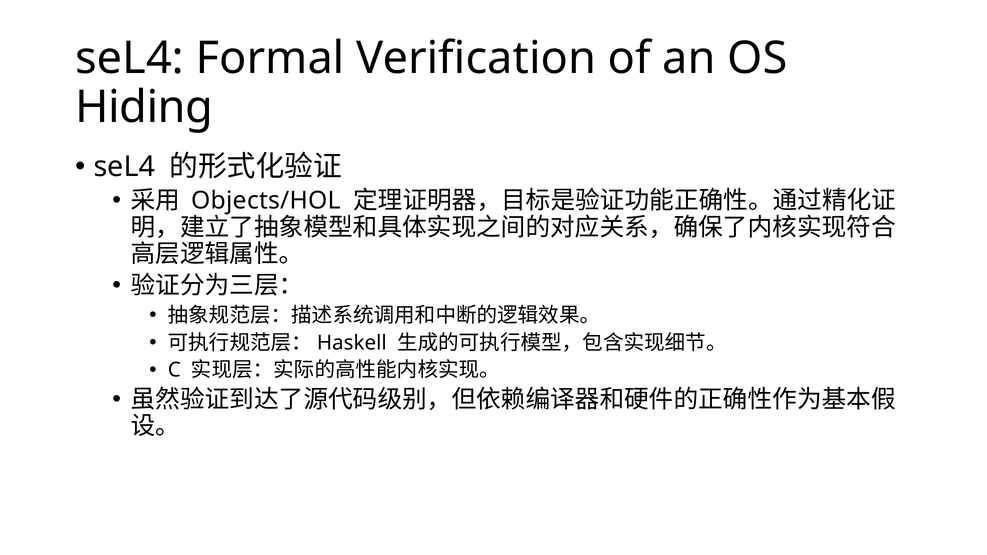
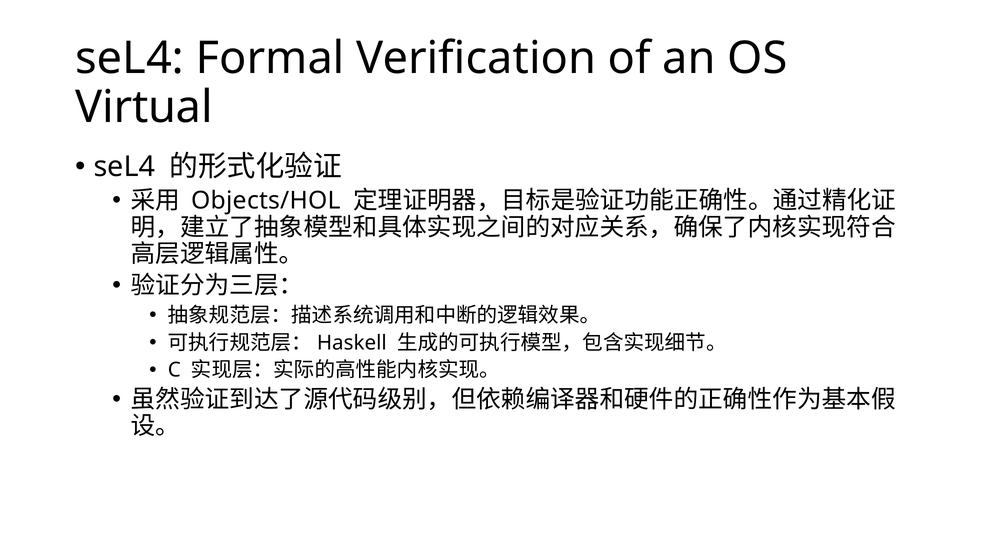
Hiding: Hiding -> Virtual (144, 107)
